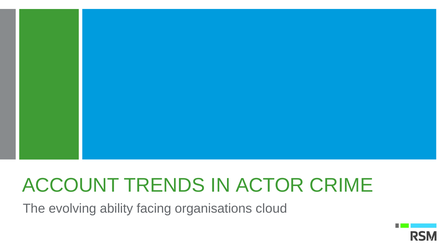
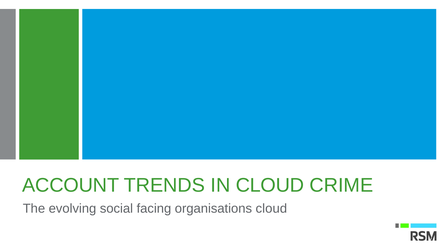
IN ACTOR: ACTOR -> CLOUD (270, 185)
ability: ability -> social (116, 209)
